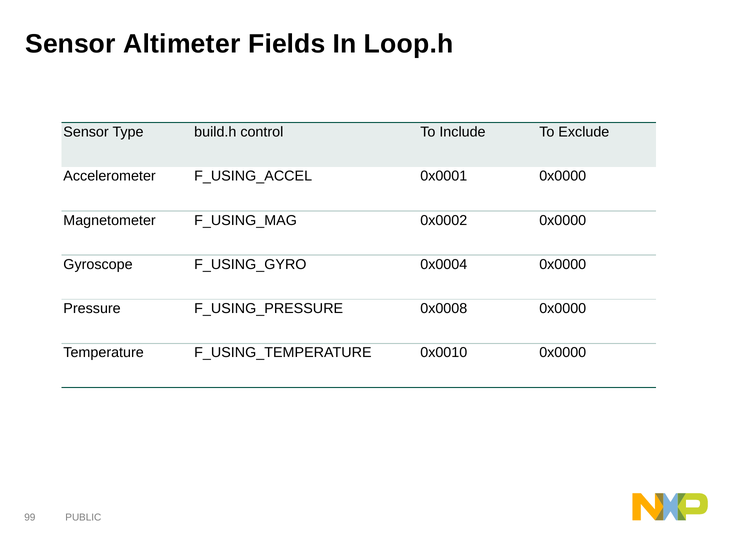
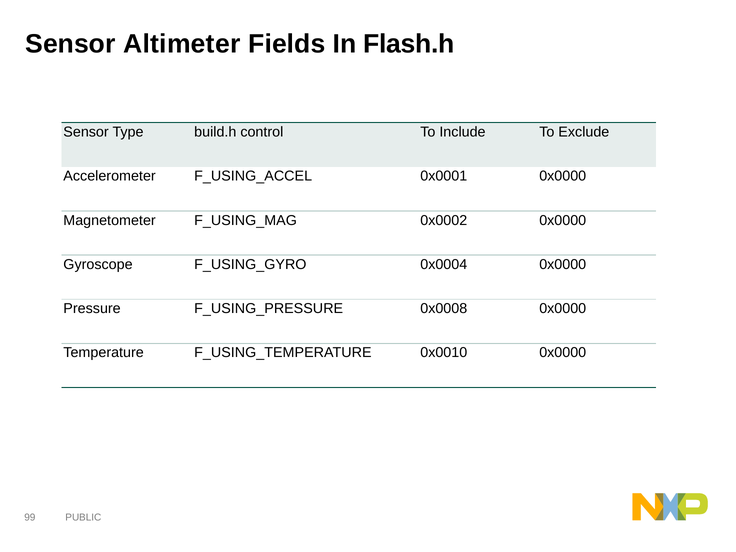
Loop.h: Loop.h -> Flash.h (409, 44)
